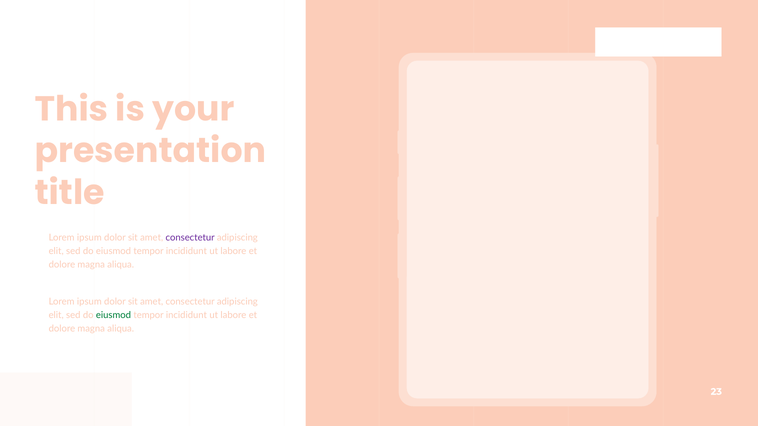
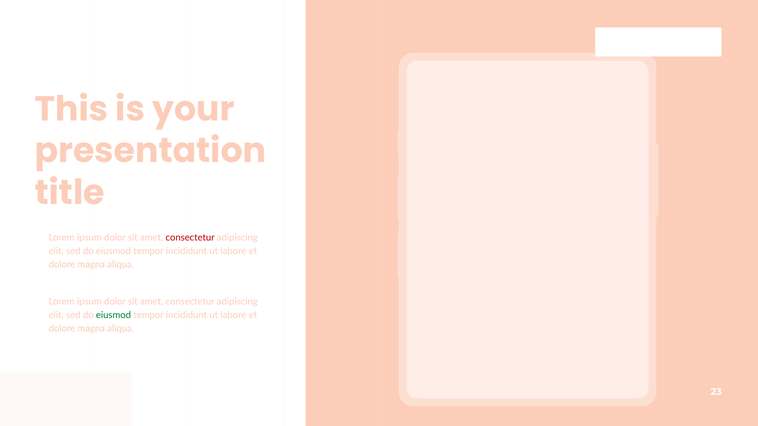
consectetur colour: purple -> red (190, 238)
